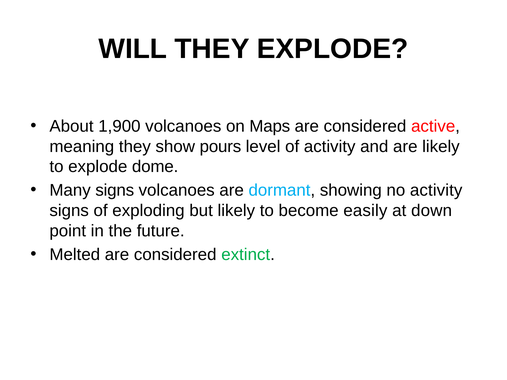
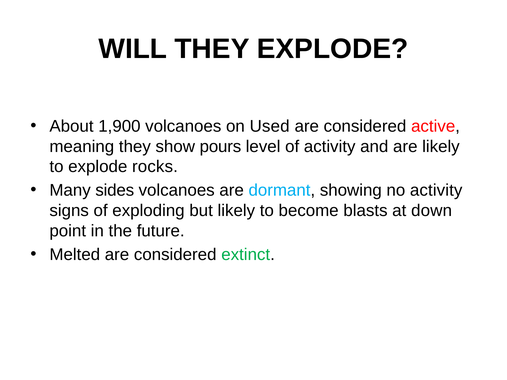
Maps: Maps -> Used (270, 126)
dome: dome -> rocks (155, 167)
Many signs: signs -> sides (115, 190)
easily: easily -> blasts (365, 211)
